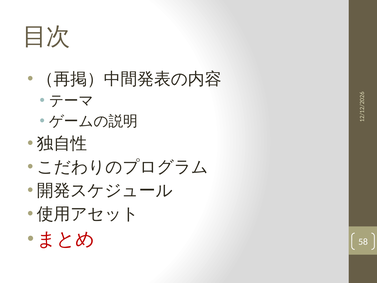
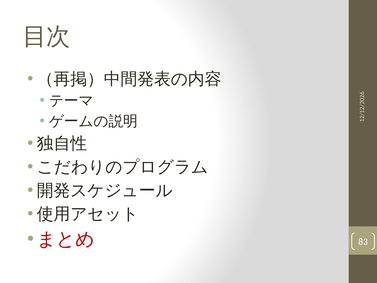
58: 58 -> 83 (363, 242)
